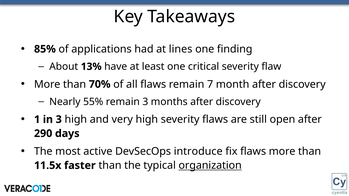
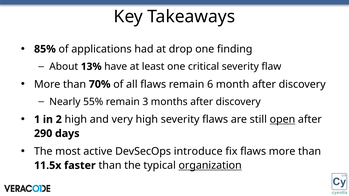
lines: lines -> drop (181, 49)
7: 7 -> 6 (210, 84)
in 3: 3 -> 2 (59, 120)
open underline: none -> present (282, 120)
